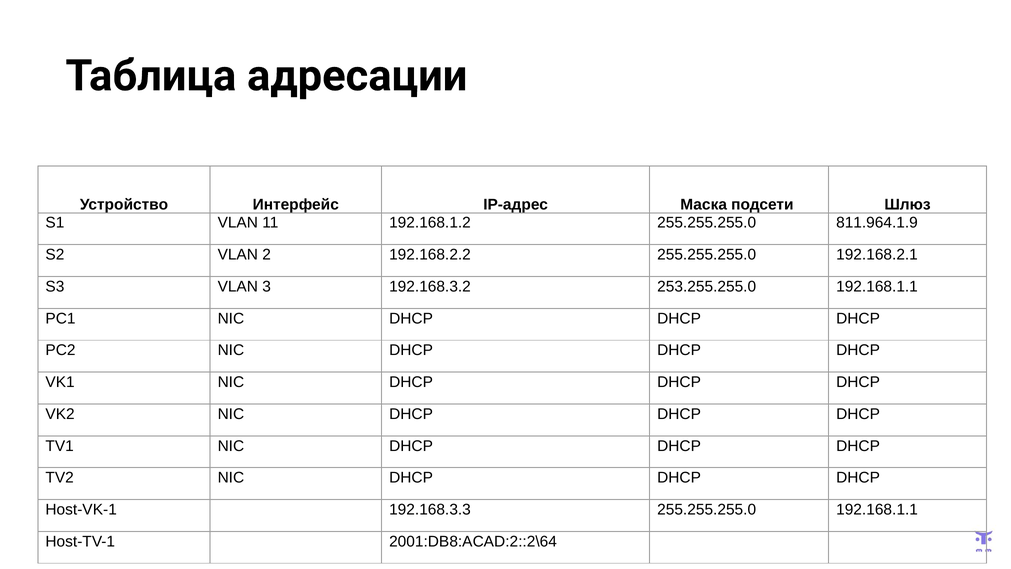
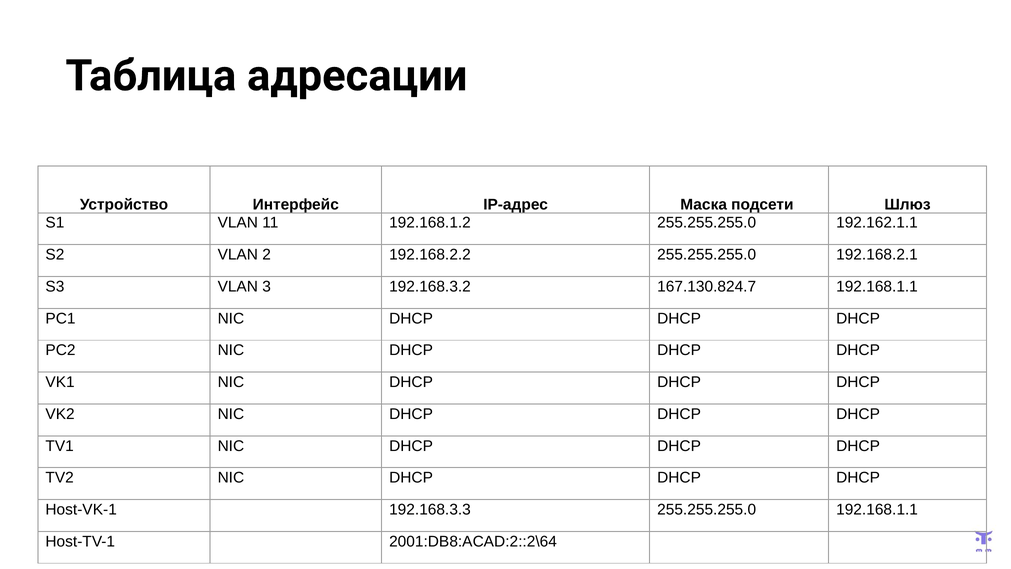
811.964.1.9: 811.964.1.9 -> 192.162.1.1 (877, 223)
253.255.255.0: 253.255.255.0 -> 167.130.824.7 (707, 286)
